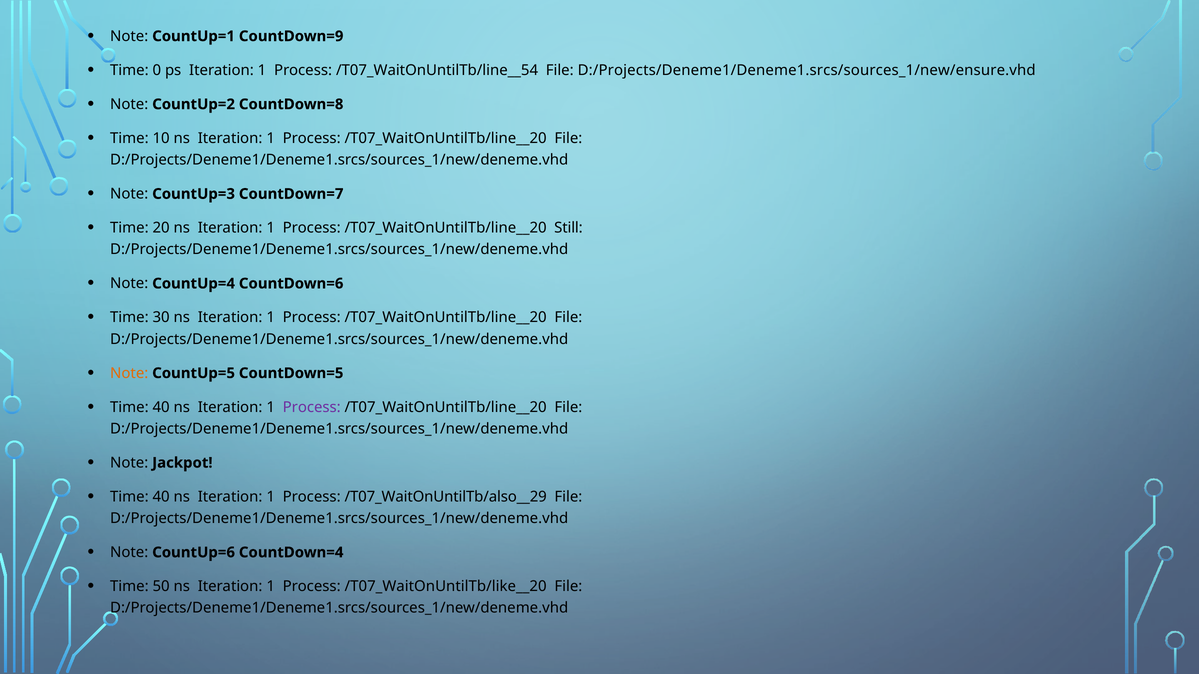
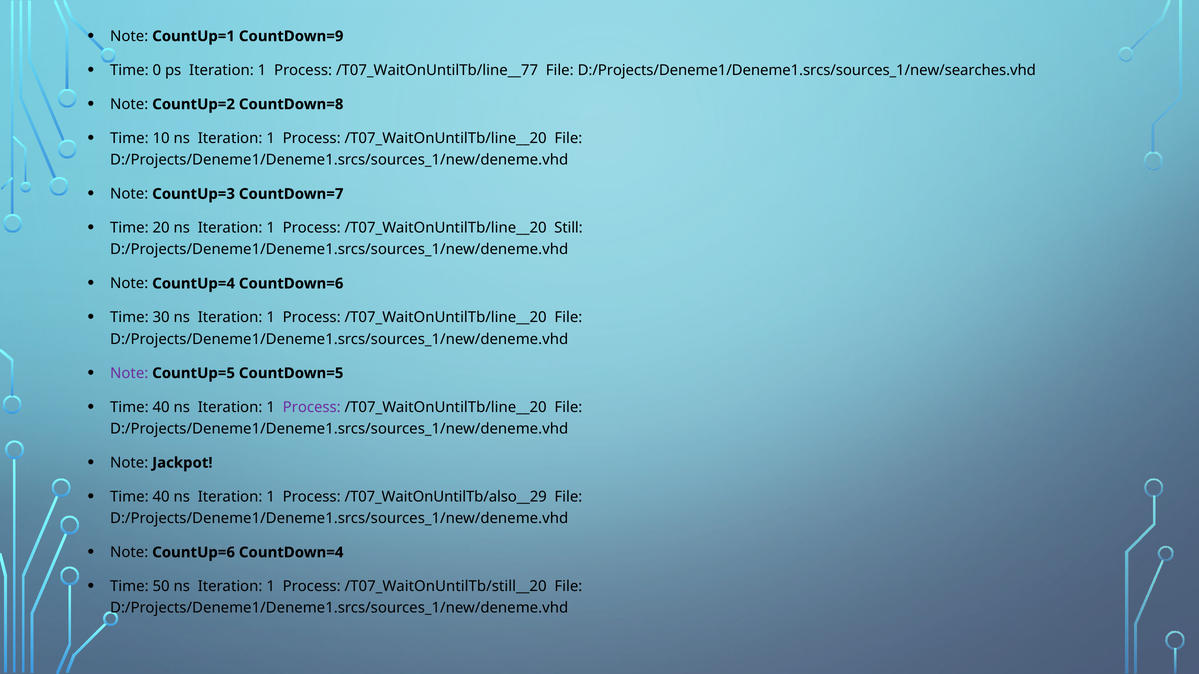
/T07_WaitOnUntilTb/line__54: /T07_WaitOnUntilTb/line__54 -> /T07_WaitOnUntilTb/line__77 (437, 70)
D:/Projects/Deneme1/Deneme1.srcs/sources_1/new/ensure.vhd: D:/Projects/Deneme1/Deneme1.srcs/sources_1/new/ensure.vhd -> D:/Projects/Deneme1/Deneme1.srcs/sources_1/new/searches.vhd (807, 70)
Note colour: orange -> purple (129, 373)
/T07_WaitOnUntilTb/like__20: /T07_WaitOnUntilTb/like__20 -> /T07_WaitOnUntilTb/still__20 (446, 587)
